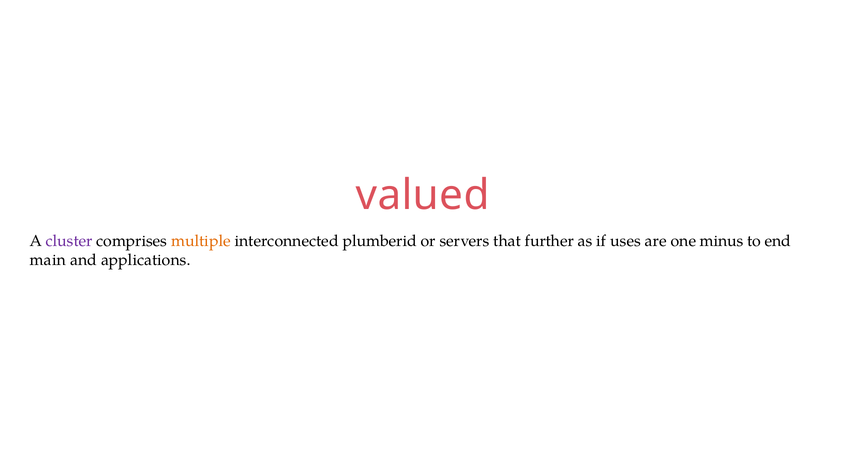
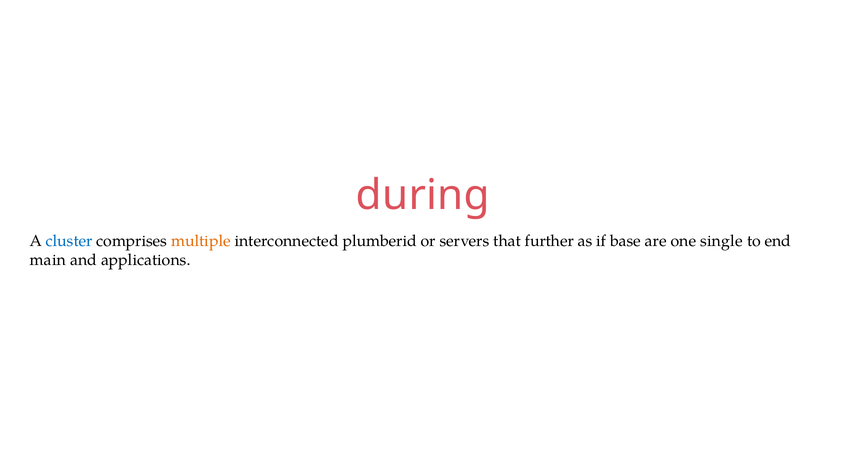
valued: valued -> during (423, 195)
cluster colour: purple -> blue (69, 241)
uses: uses -> base (626, 241)
minus: minus -> single (721, 241)
